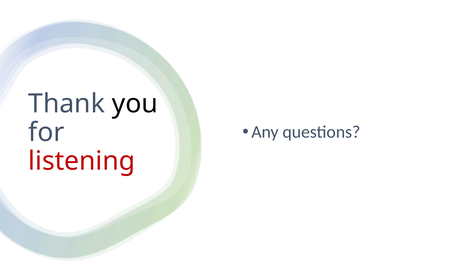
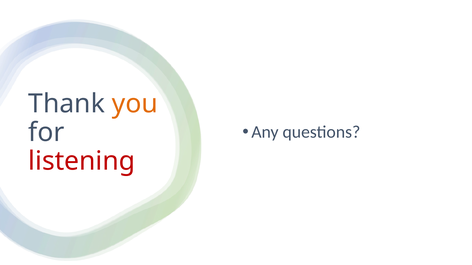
you colour: black -> orange (135, 104)
